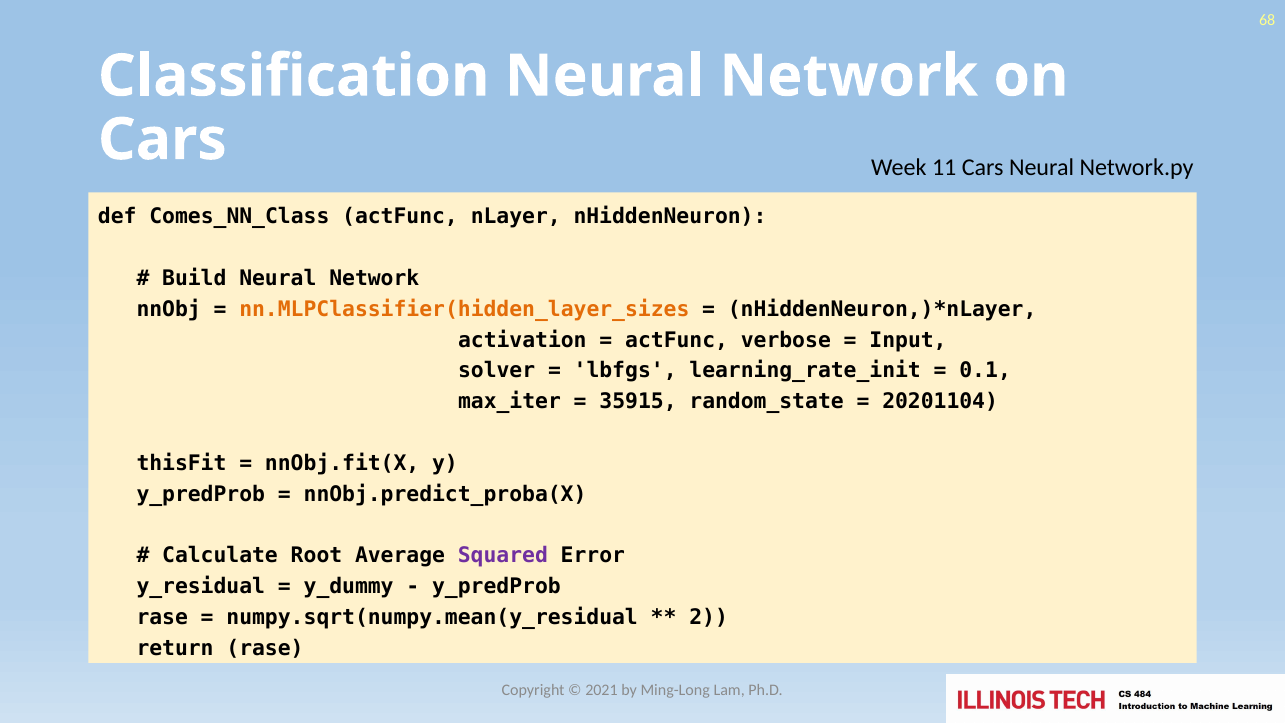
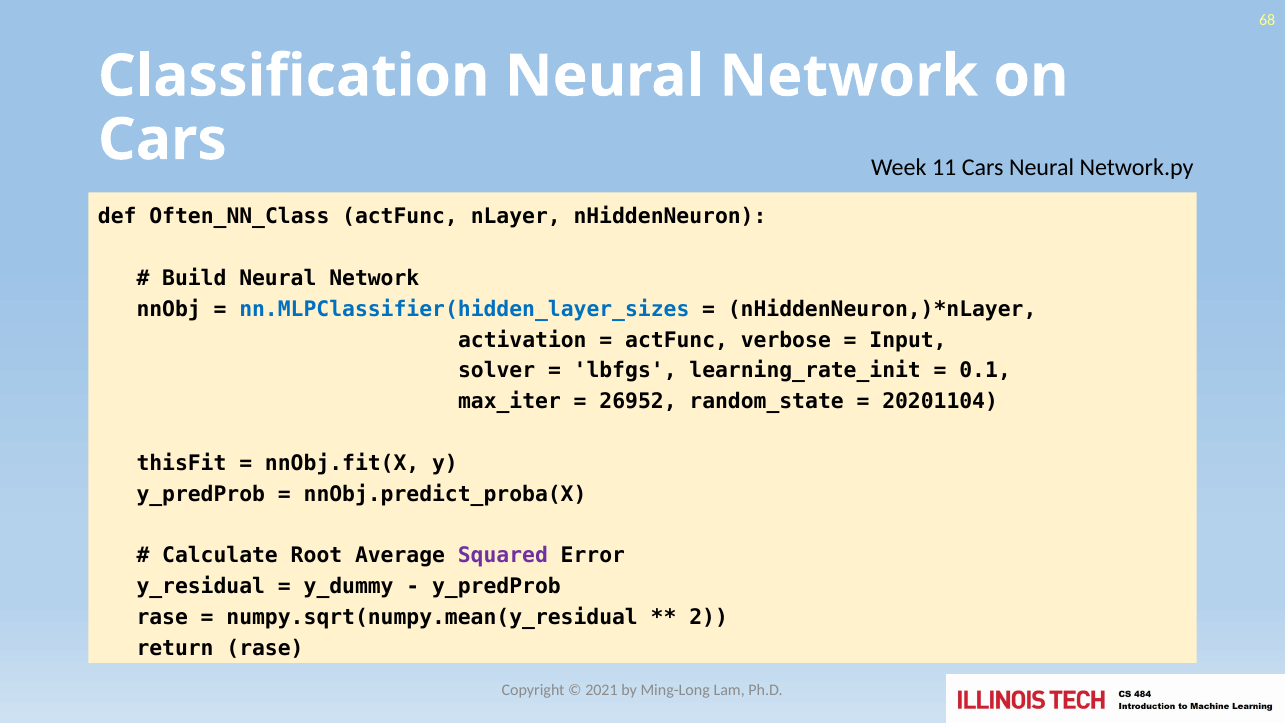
Comes_NN_Class: Comes_NN_Class -> Often_NN_Class (239, 217)
nn.MLPClassifier(hidden_layer_sizes colour: orange -> blue (464, 309)
35915: 35915 -> 26952 (638, 402)
